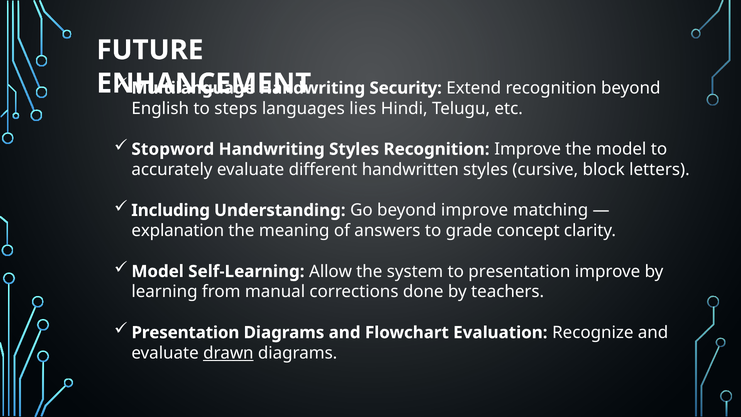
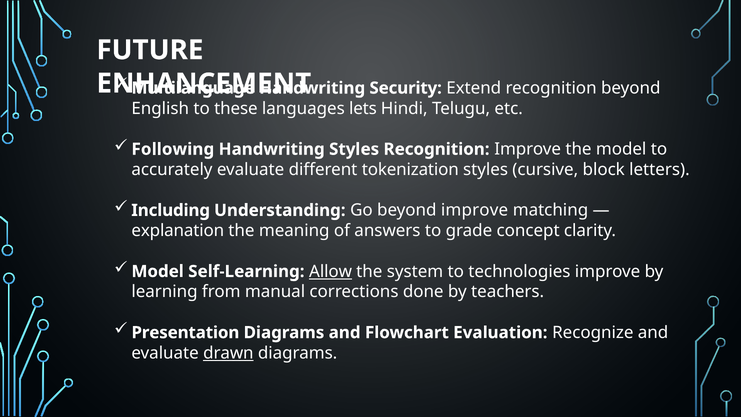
steps: steps -> these (236, 108)
lies: lies -> lets (363, 108)
Stopword: Stopword -> Following (173, 149)
handwritten: handwritten -> tokenization (410, 170)
Allow underline: none -> present (331, 271)
to presentation: presentation -> technologies (519, 271)
